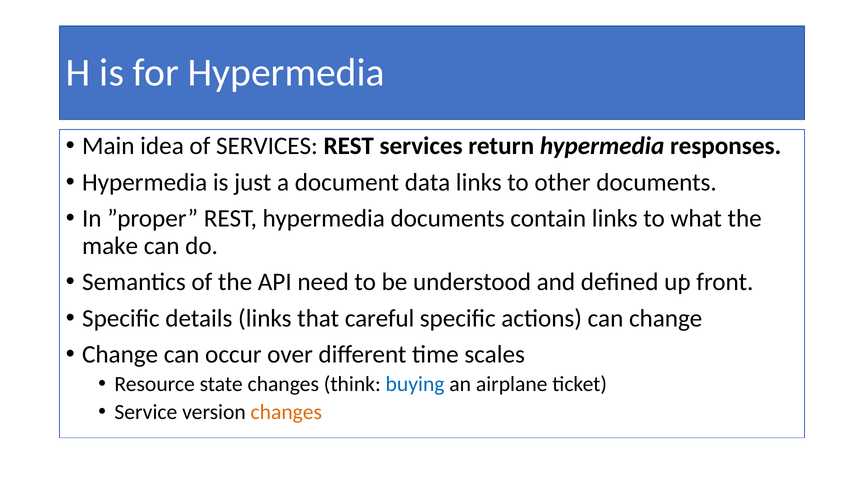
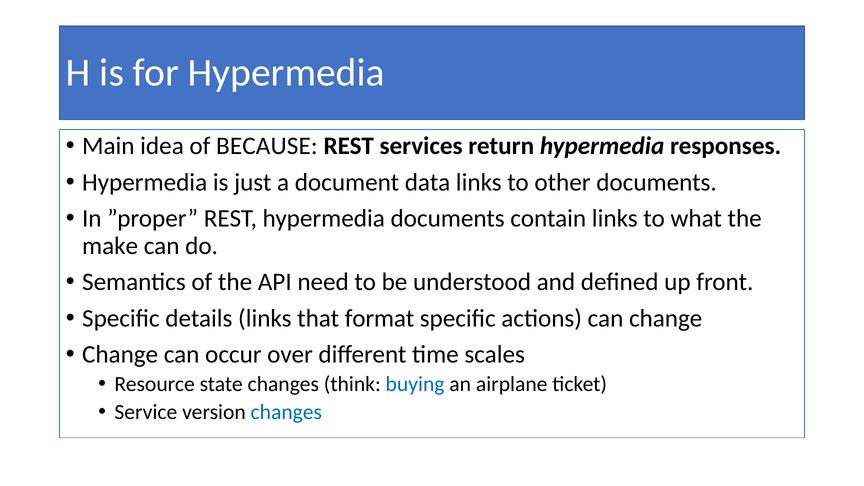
of SERVICES: SERVICES -> BECAUSE (267, 146)
careful: careful -> format (380, 318)
changes colour: orange -> blue (286, 412)
